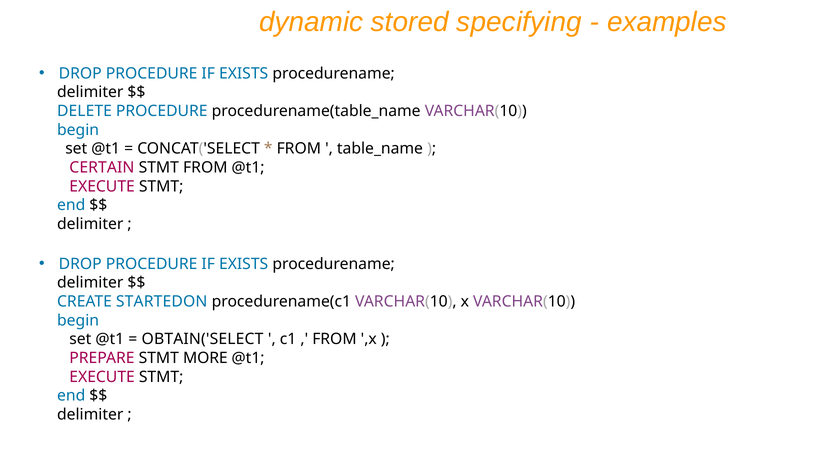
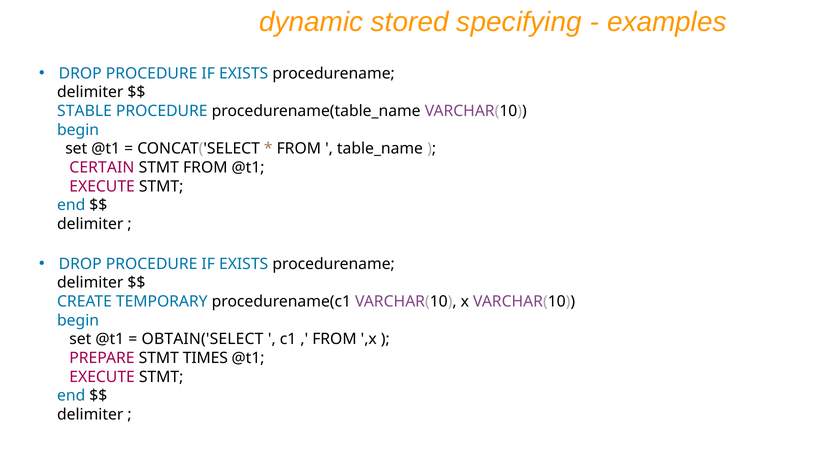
DELETE: DELETE -> STABLE (84, 111)
STARTEDON: STARTEDON -> TEMPORARY (162, 302)
MORE: MORE -> TIMES (205, 358)
